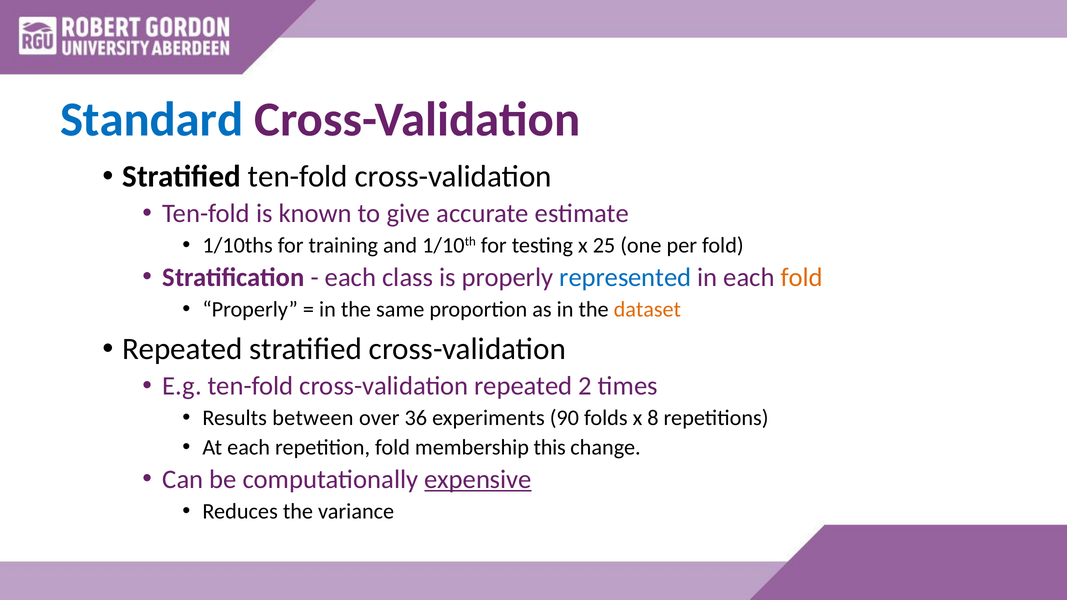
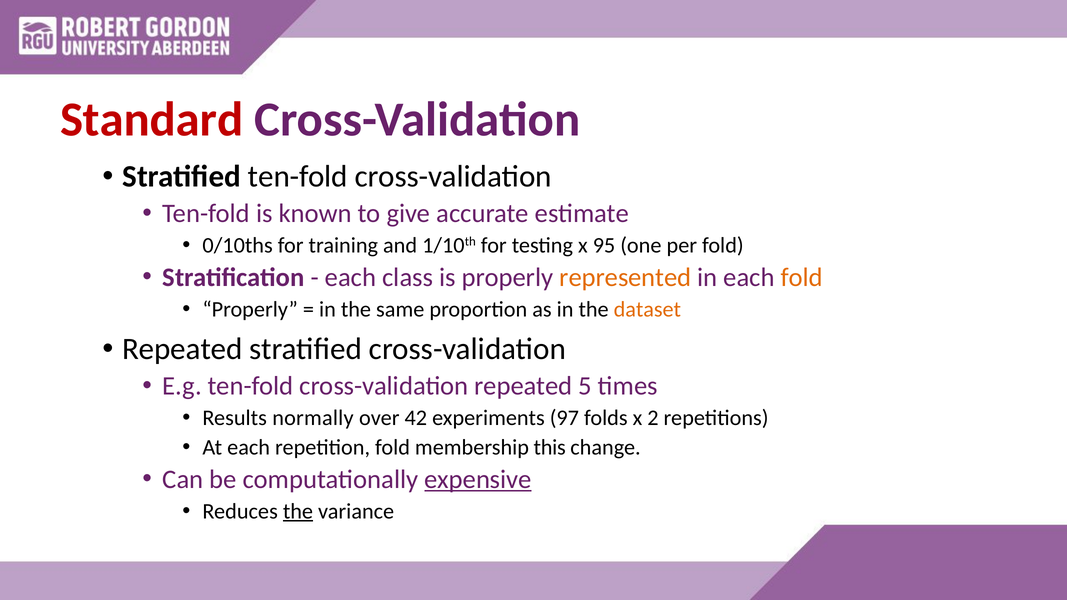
Standard colour: blue -> red (152, 120)
1/10ths: 1/10ths -> 0/10ths (238, 245)
25: 25 -> 95 (604, 245)
represented colour: blue -> orange (625, 277)
2: 2 -> 5 (585, 386)
between: between -> normally (313, 418)
36: 36 -> 42 (416, 418)
90: 90 -> 97 (564, 418)
8: 8 -> 2 (653, 418)
the underline: none -> present (298, 511)
